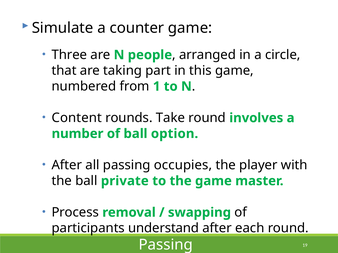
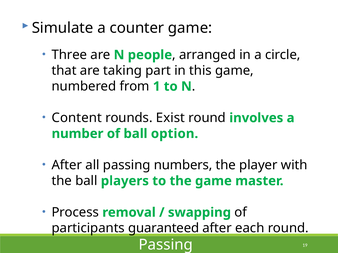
Take: Take -> Exist (170, 118)
occupies: occupies -> numbers (183, 165)
private: private -> players (125, 181)
understand: understand -> guaranteed (164, 229)
